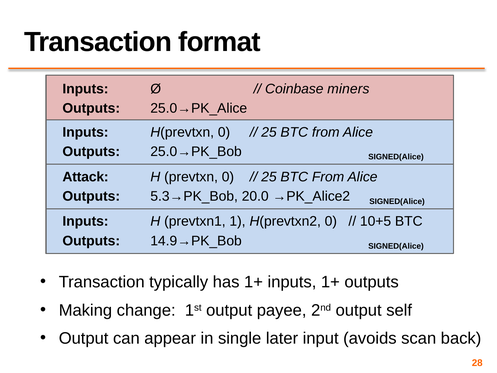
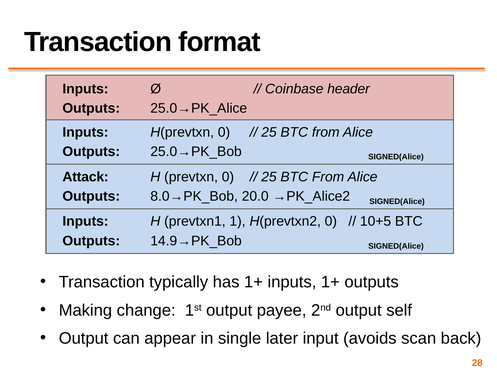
miners: miners -> header (349, 89)
5.3→PK_Bob: 5.3→PK_Bob -> 8.0→PK_Bob (194, 196)
